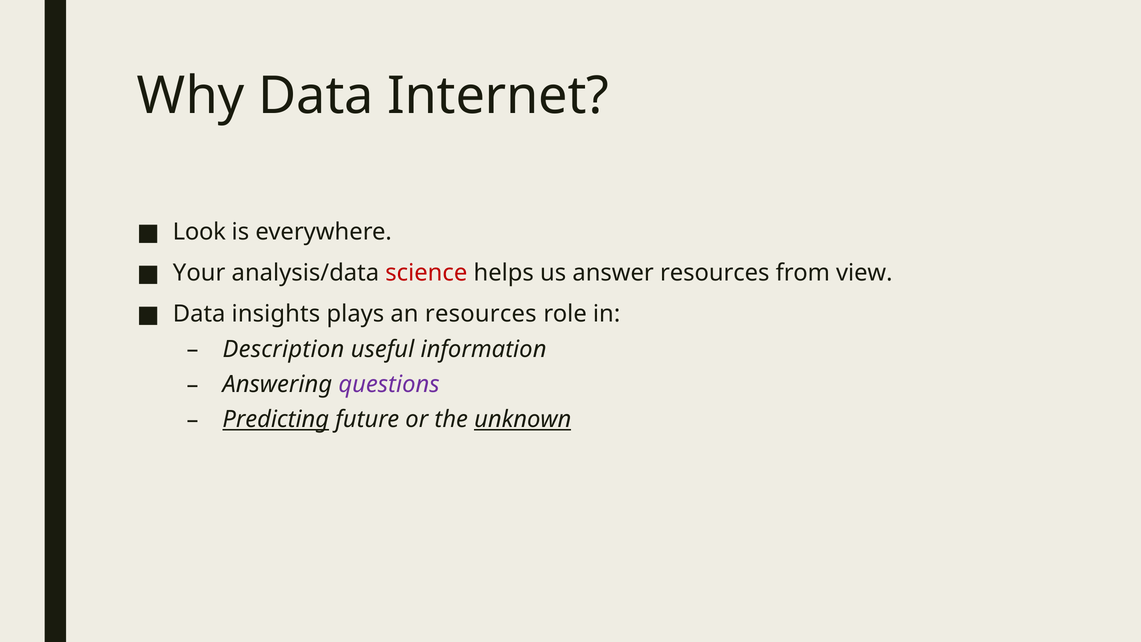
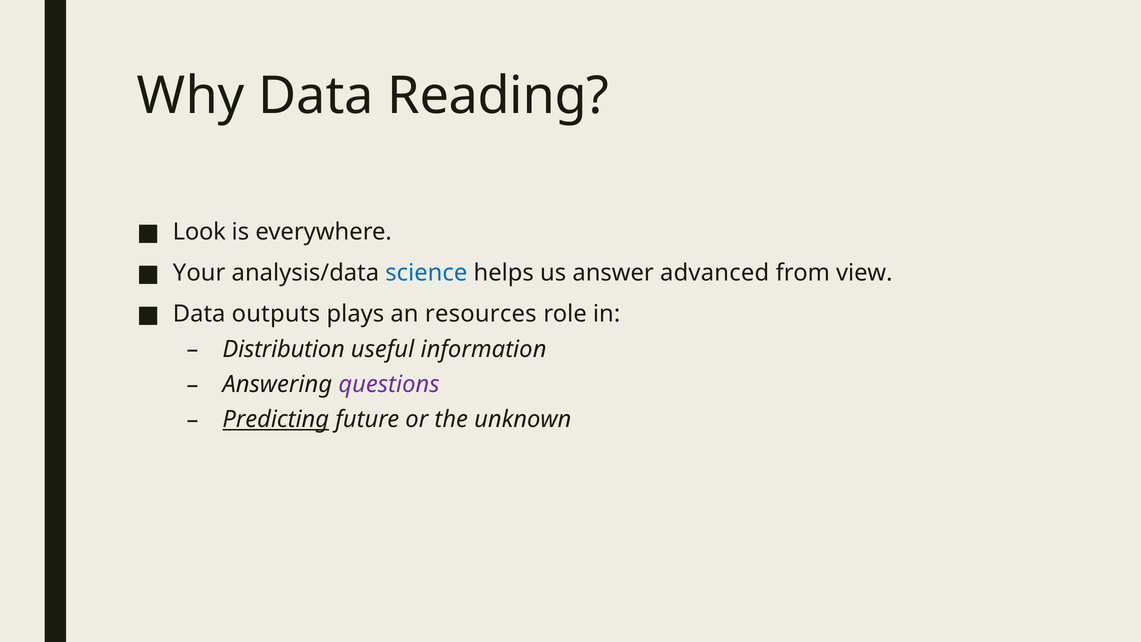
Internet: Internet -> Reading (498, 96)
science colour: red -> blue (426, 273)
answer resources: resources -> advanced (715, 273)
insights: insights -> outputs (276, 314)
Description: Description -> Distribution (284, 349)
unknown underline: present -> none (523, 419)
